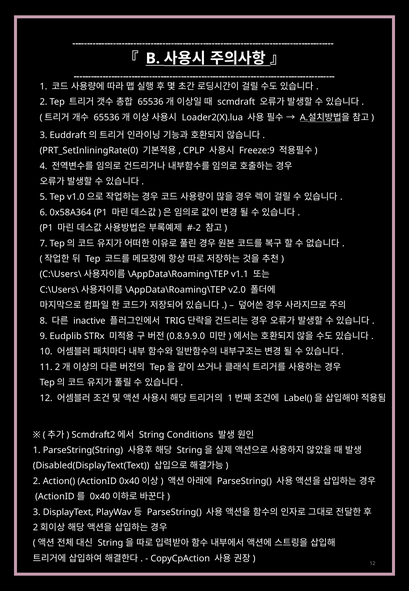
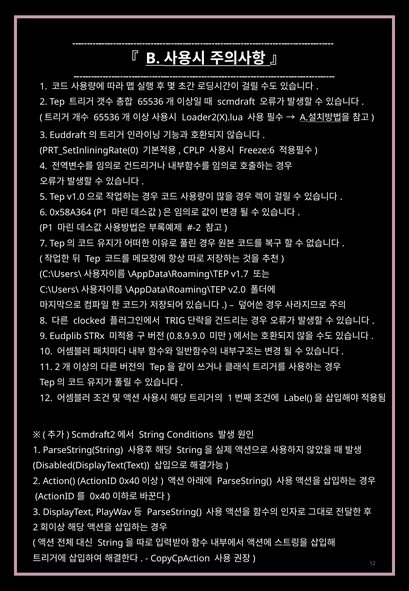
Freeze:9: Freeze:9 -> Freeze:6 (257, 151)
v1.1: v1.1 -> v1.7 (240, 274)
inactive: inactive -> clocked (89, 321)
